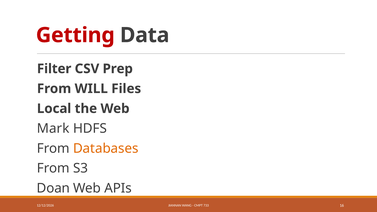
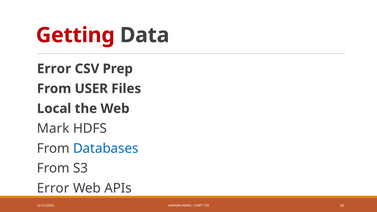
Filter: Filter -> Error (54, 69)
WILL: WILL -> USER (91, 89)
Databases colour: orange -> blue (106, 148)
Doan: Doan -> Error (53, 188)
